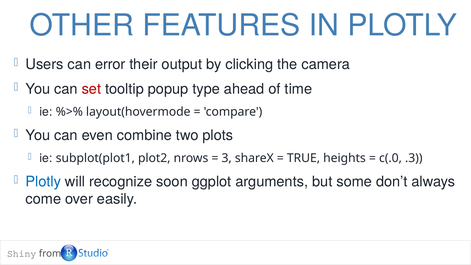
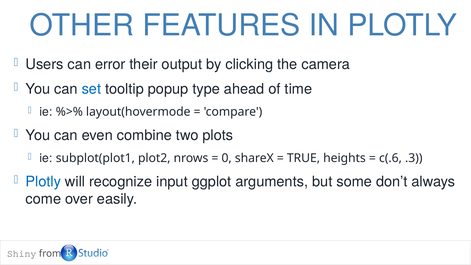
set colour: red -> blue (91, 89)
3: 3 -> 0 (227, 158)
c(.0: c(.0 -> c(.6 (390, 158)
soon: soon -> input (172, 181)
